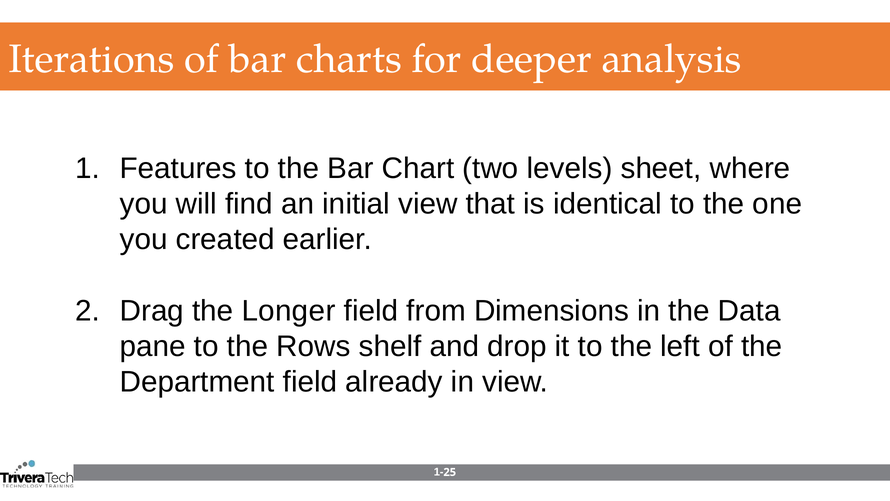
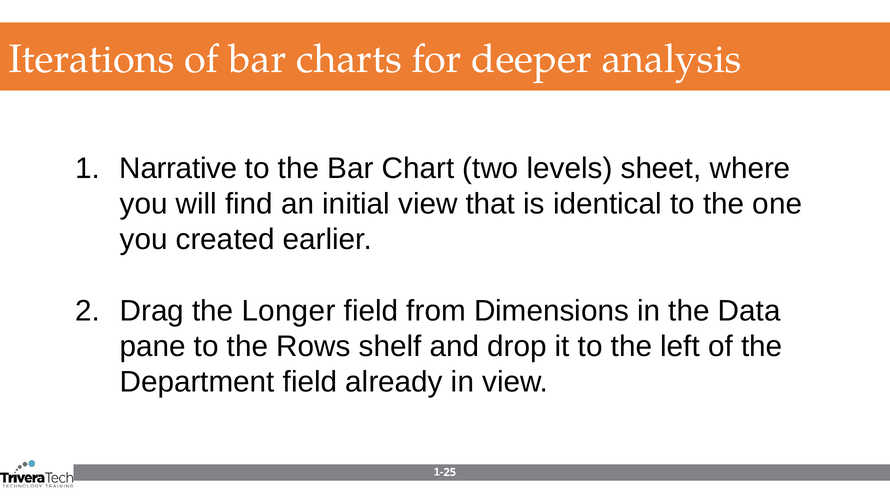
Features: Features -> Narrative (178, 168)
